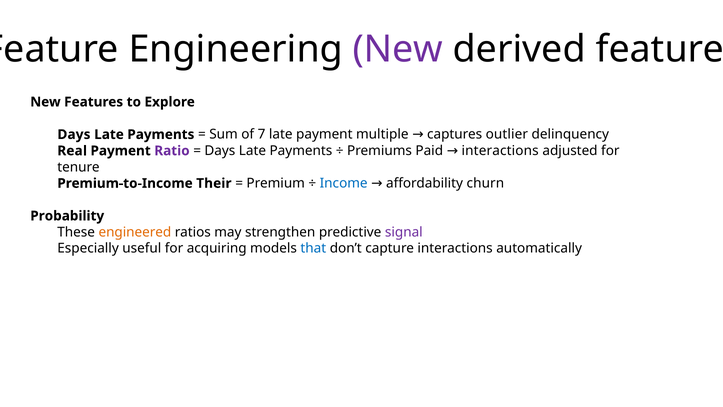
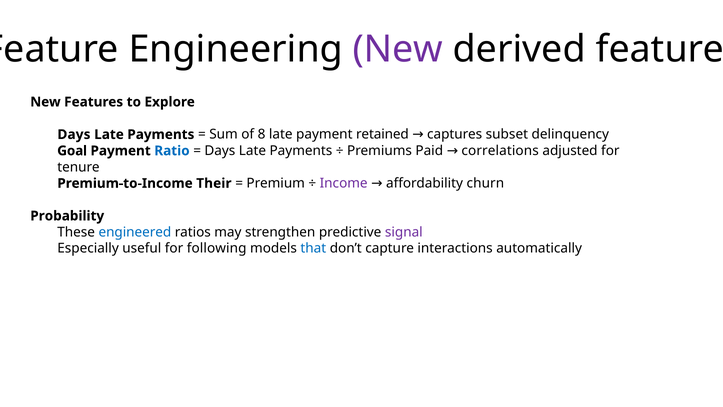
7: 7 -> 8 (262, 134)
multiple: multiple -> retained (382, 134)
outlier: outlier -> subset (507, 134)
Real: Real -> Goal (72, 151)
Ratio colour: purple -> blue (172, 151)
Paid interactions: interactions -> correlations (500, 151)
Income colour: blue -> purple (344, 183)
engineered colour: orange -> blue (135, 232)
acquiring: acquiring -> following (217, 248)
